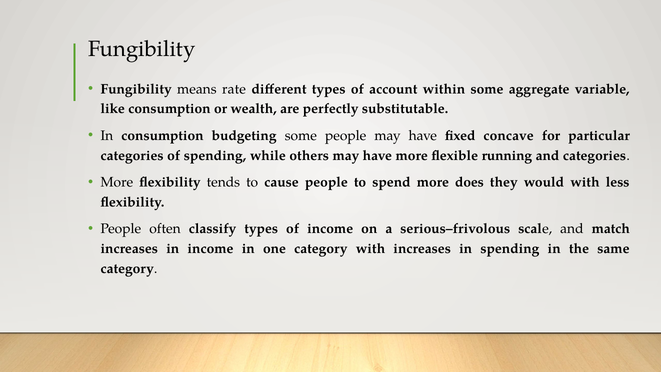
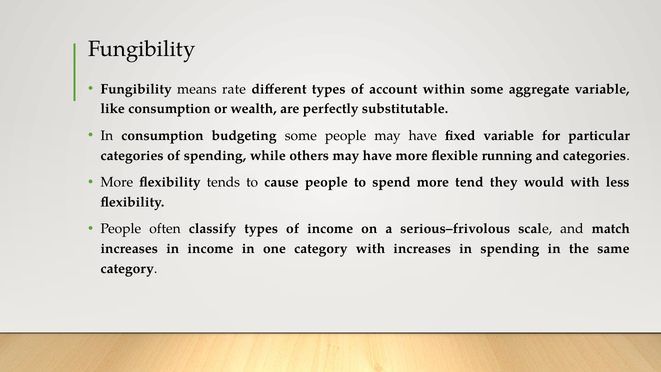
fixed concave: concave -> variable (509, 136)
does: does -> tend (469, 182)
